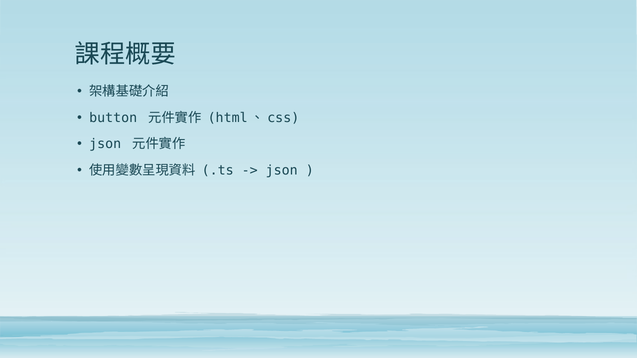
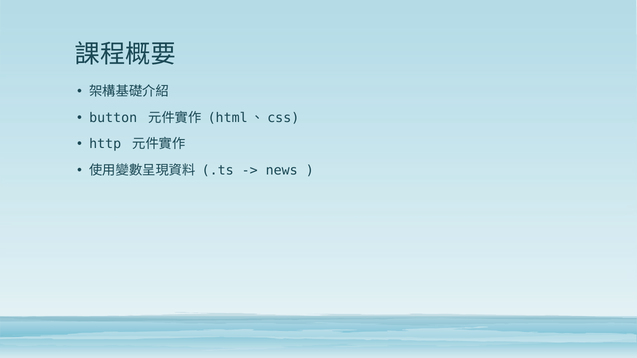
json: json -> http (105, 144)
json: json -> news (282, 170)
